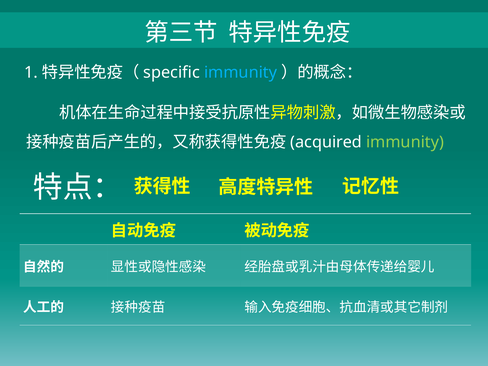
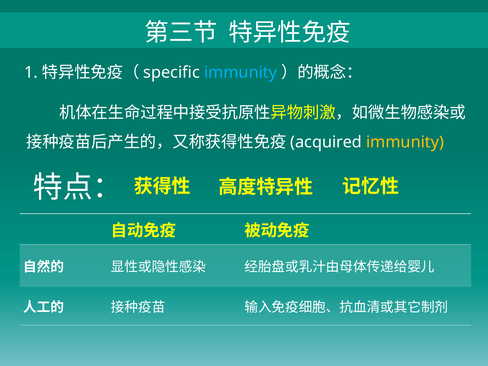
immunity colour: light green -> yellow (405, 142)
